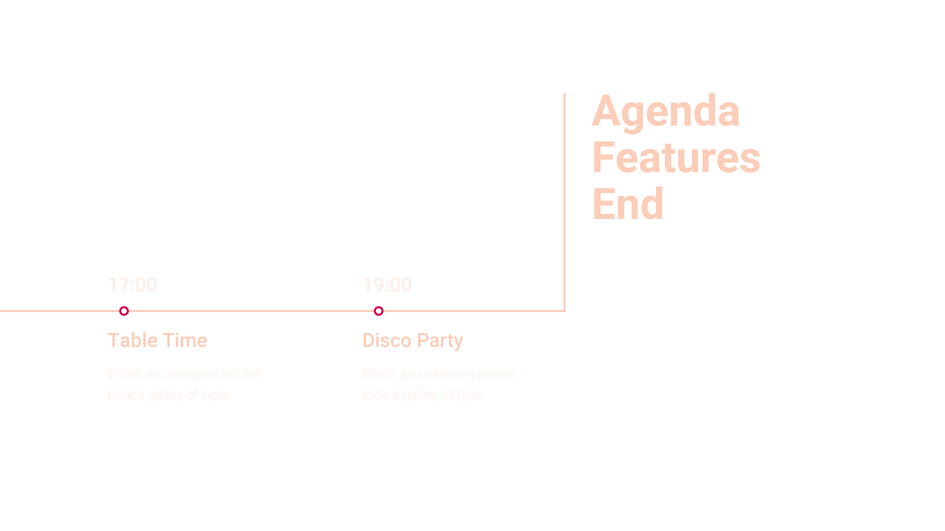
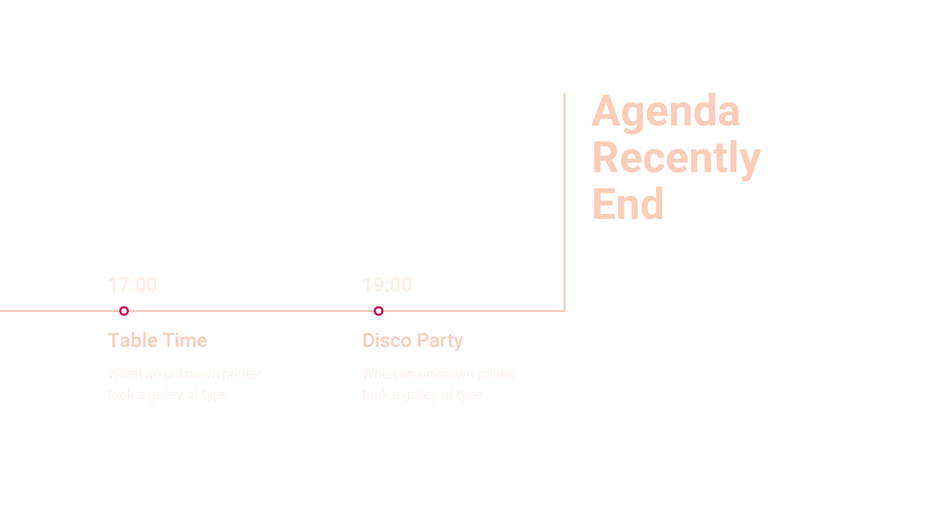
Features: Features -> Recently (676, 158)
